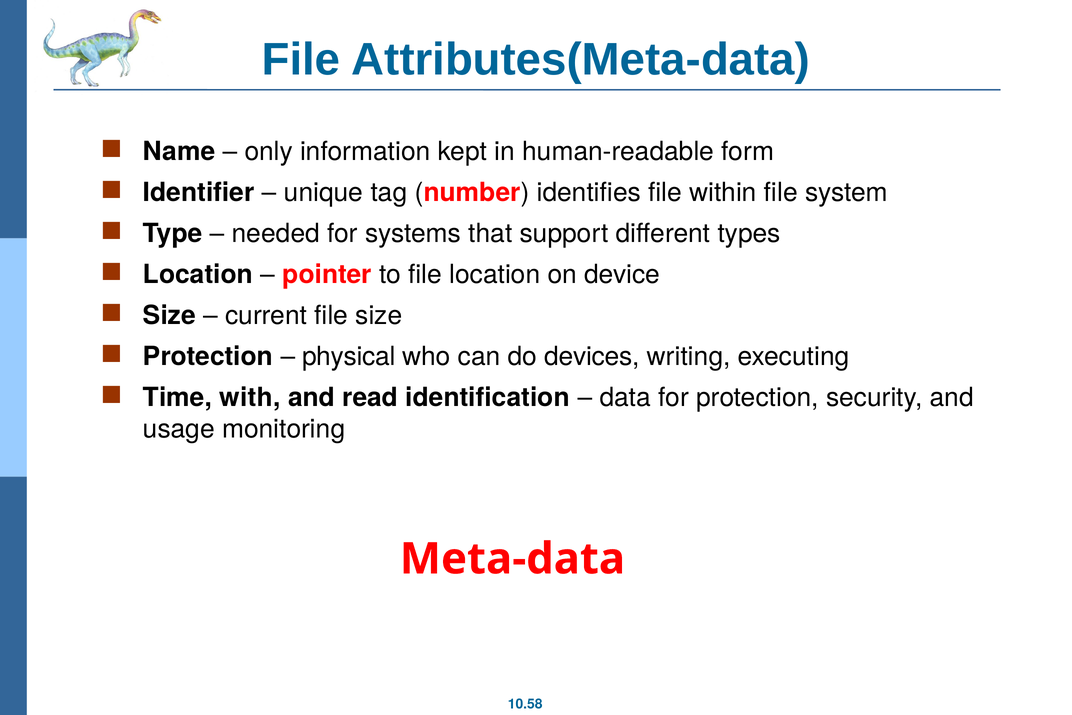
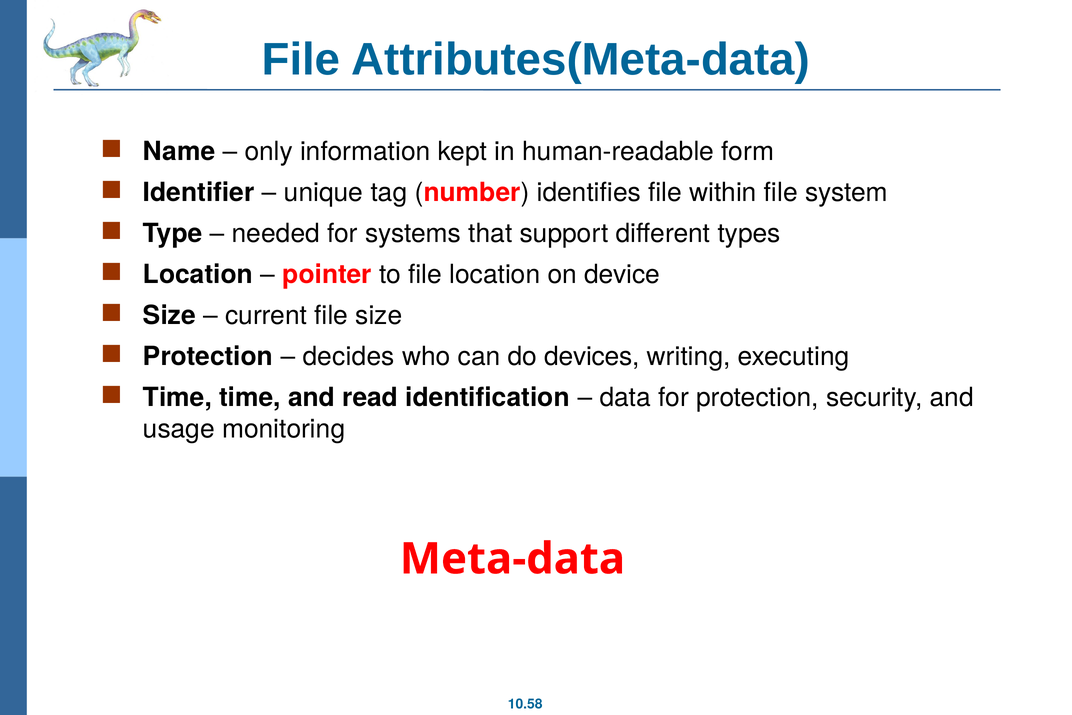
physical: physical -> decides (349, 356)
Time with: with -> time (250, 397)
